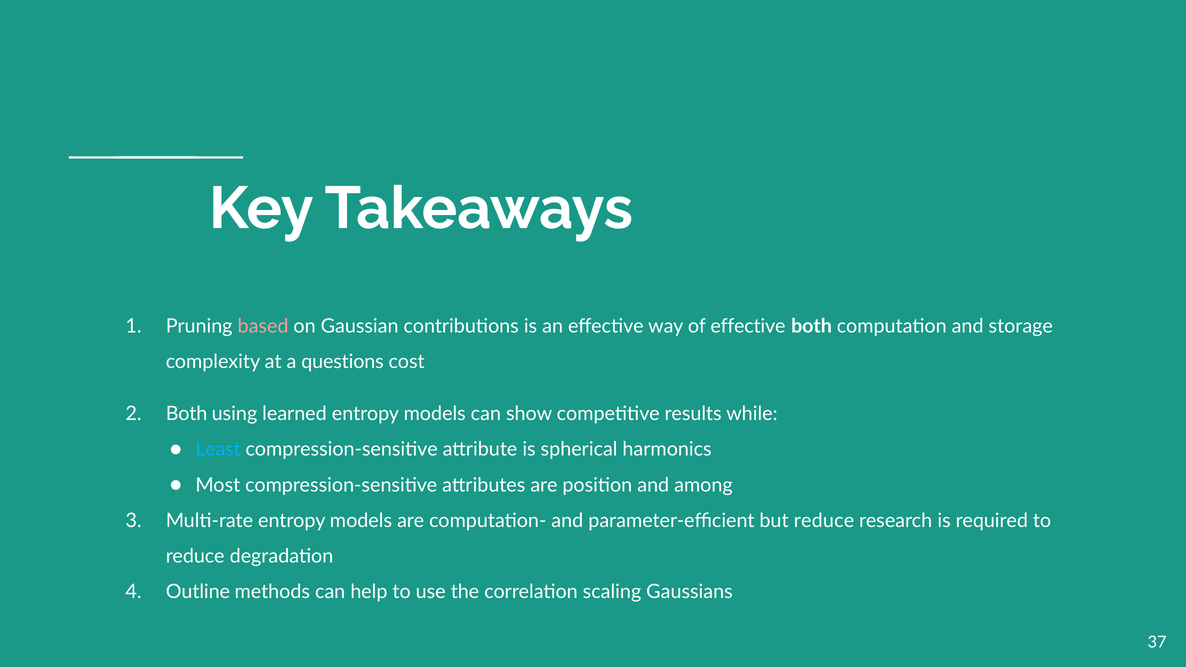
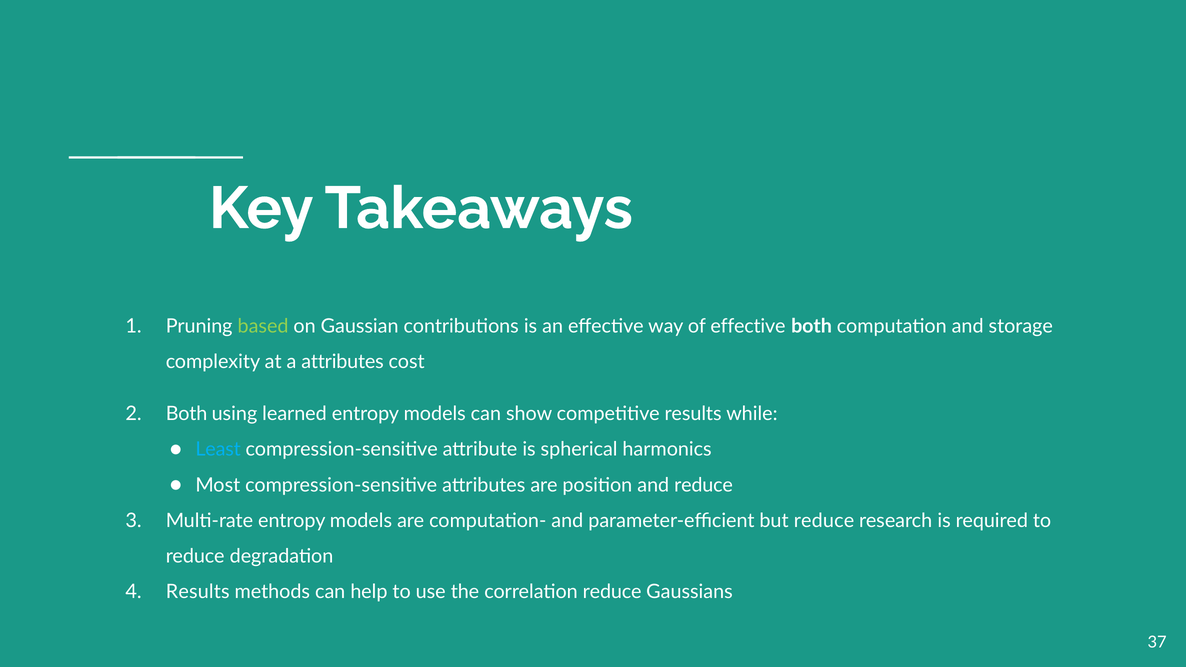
based colour: pink -> light green (263, 326)
a questions: questions -> attributes (343, 362)
and among: among -> reduce (704, 485)
Outline: Outline -> Results (198, 592)
correlation scaling: scaling -> reduce (612, 592)
